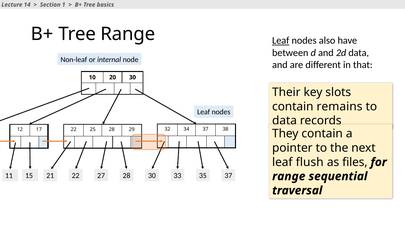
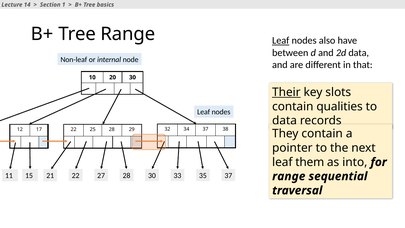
Their underline: none -> present (286, 92)
remains: remains -> qualities (340, 106)
flush: flush -> them (310, 162)
files: files -> into (355, 162)
